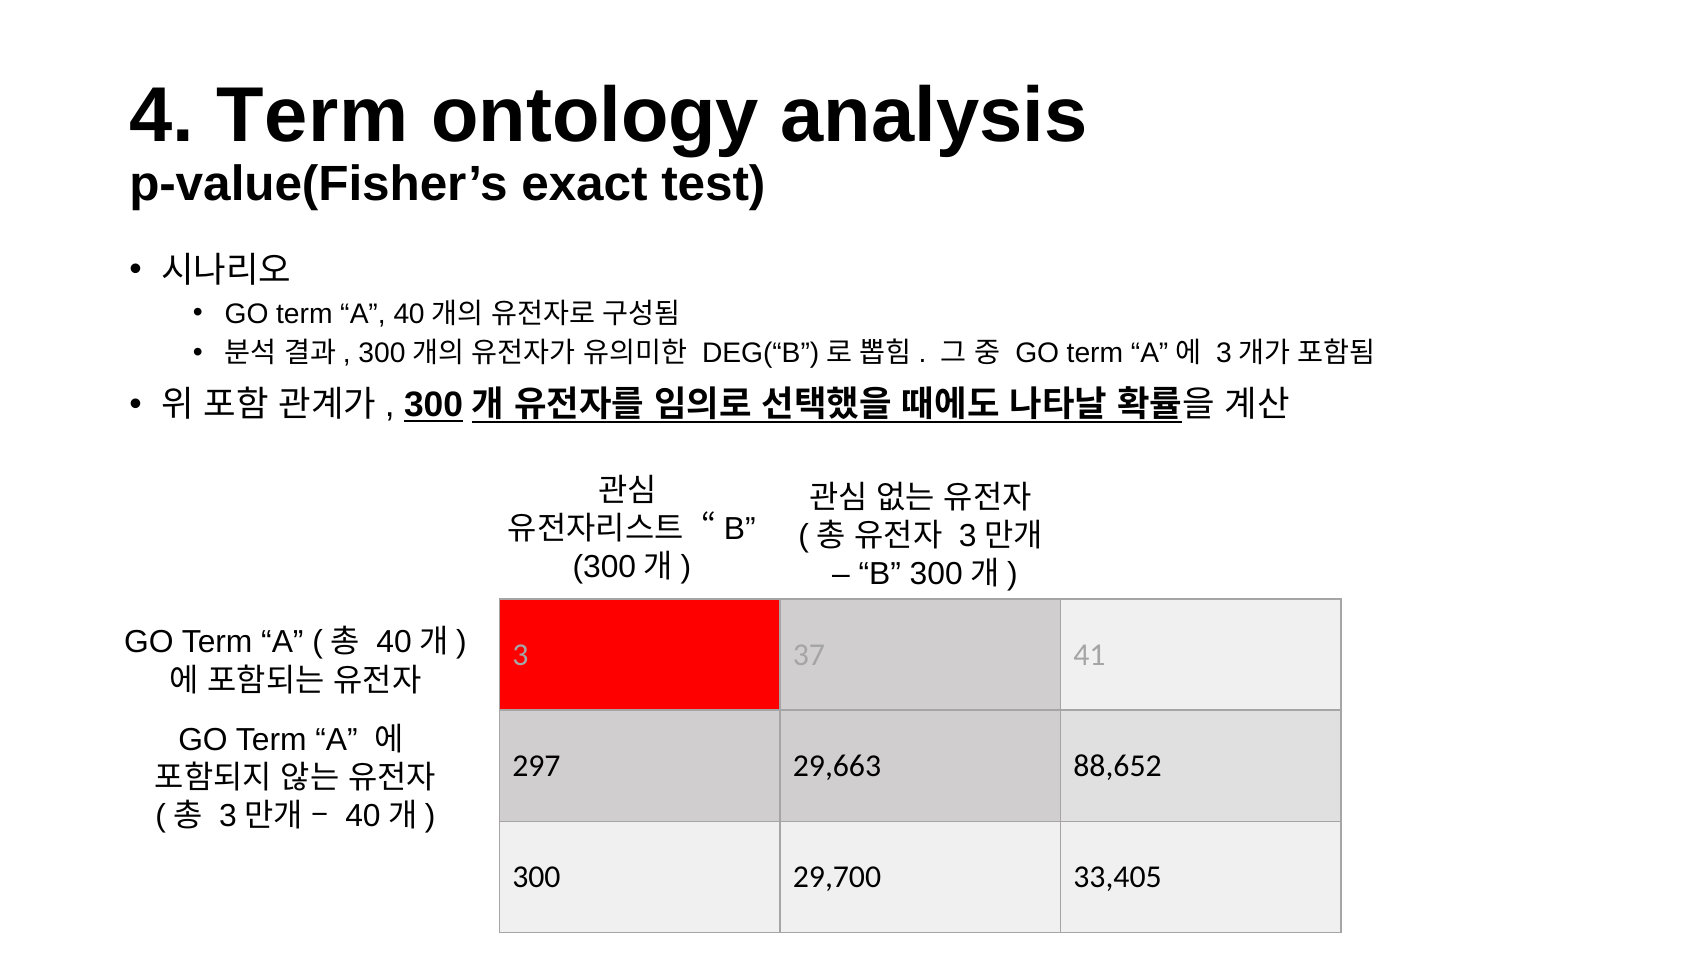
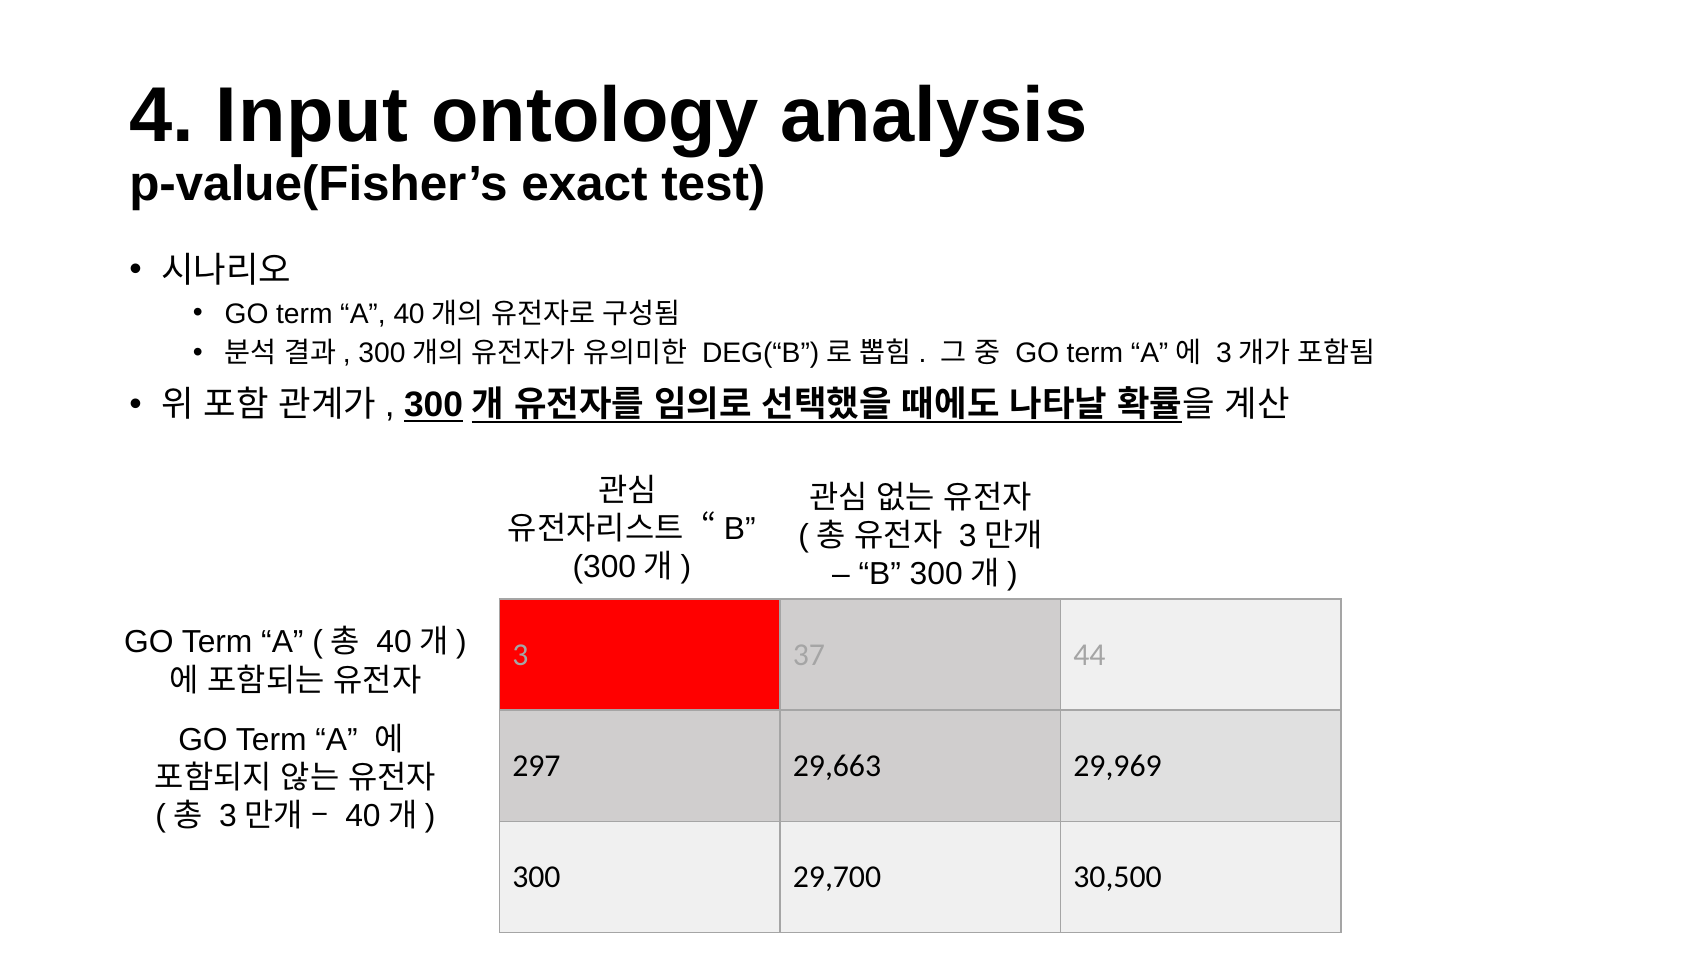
4 Term: Term -> Input (312, 116)
41: 41 -> 44 (1089, 655)
88,652: 88,652 -> 29,969 (1118, 766)
33,405: 33,405 -> 30,500 (1118, 877)
